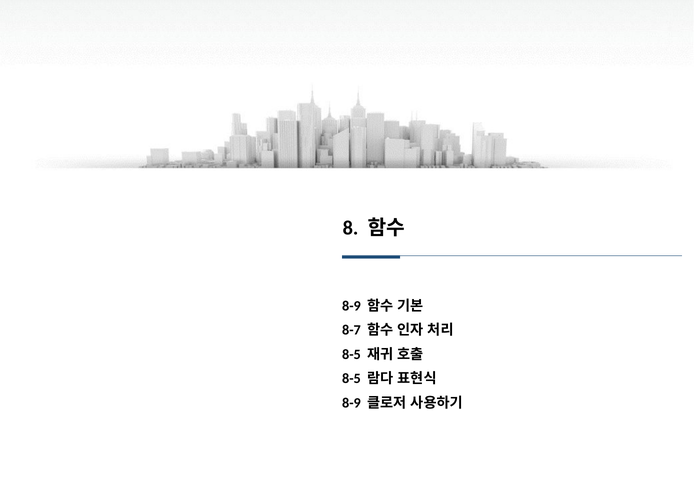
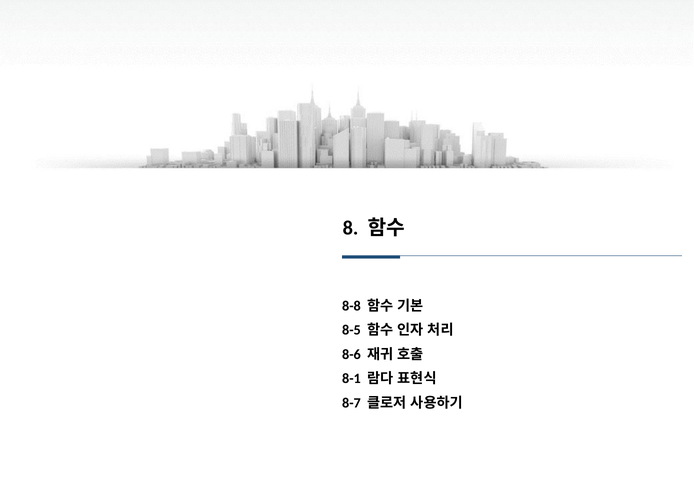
8-9: 8-9 -> 8-8 (351, 306)
8-7: 8-7 -> 8-5 (351, 331)
8-5: 8-5 -> 8-6 (351, 355)
8-5: 8-5 -> 8-1 (351, 379)
8-9: 8-9 -> 8-7 (351, 403)
